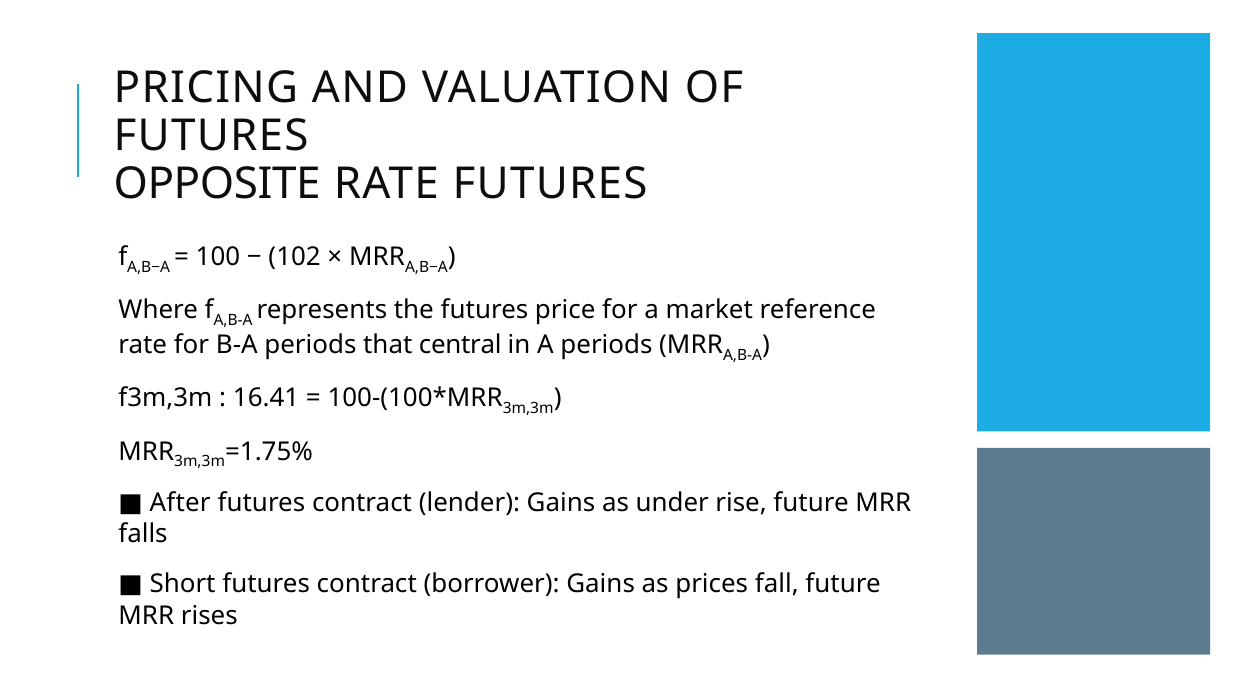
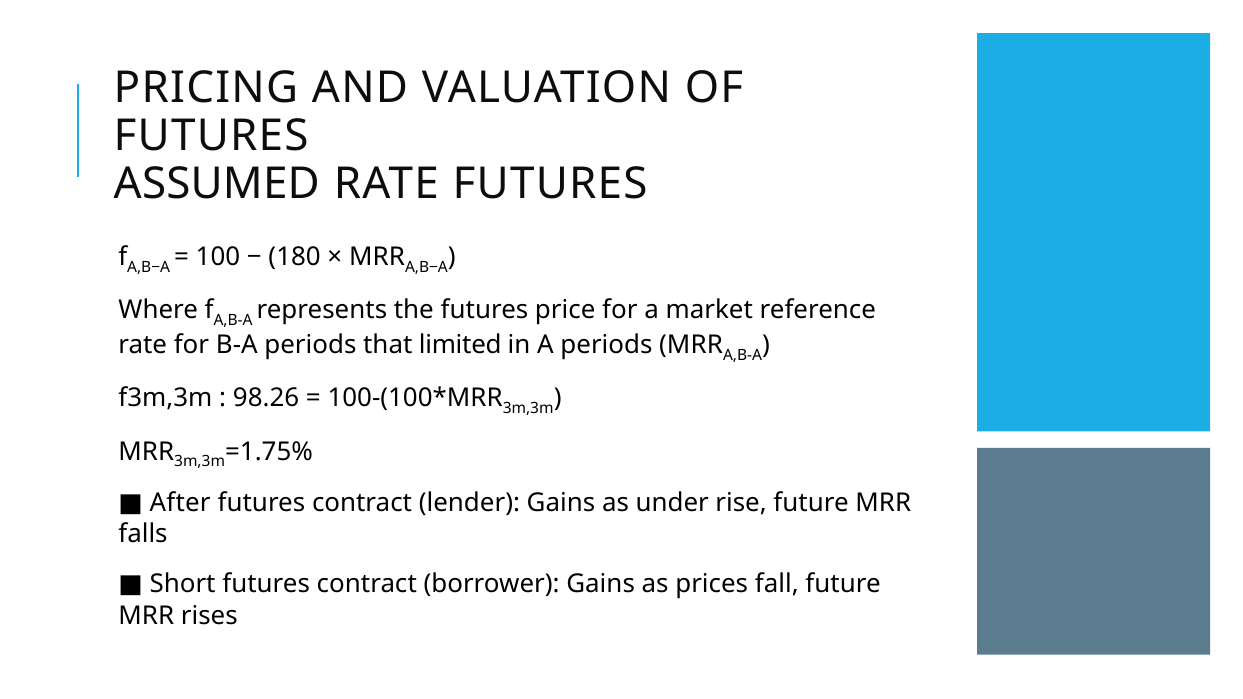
OPPOSITE: OPPOSITE -> ASSUMED (217, 184)
102: 102 -> 180 (295, 257)
central: central -> limited (460, 345)
16.41: 16.41 -> 98.26 (266, 399)
